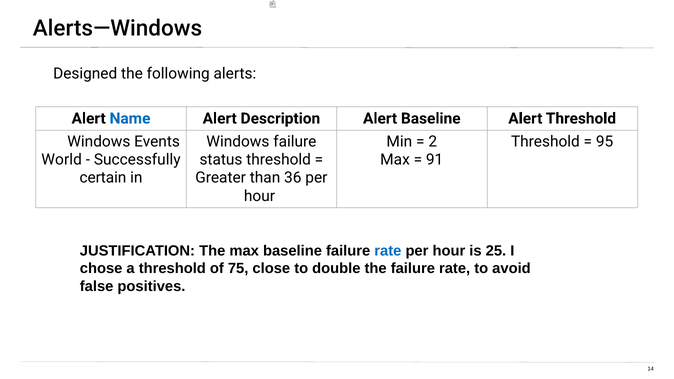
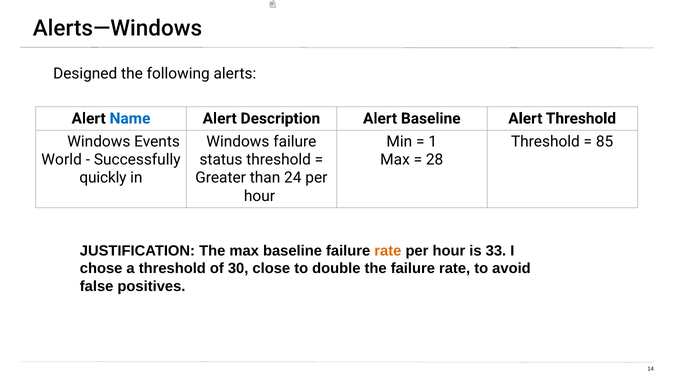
2: 2 -> 1 (433, 142)
95: 95 -> 85 (605, 142)
91: 91 -> 28 (435, 160)
certain: certain -> quickly (103, 178)
36: 36 -> 24 (293, 178)
rate colour: blue -> orange (388, 251)
25: 25 -> 33 (496, 251)
75: 75 -> 30 (238, 269)
